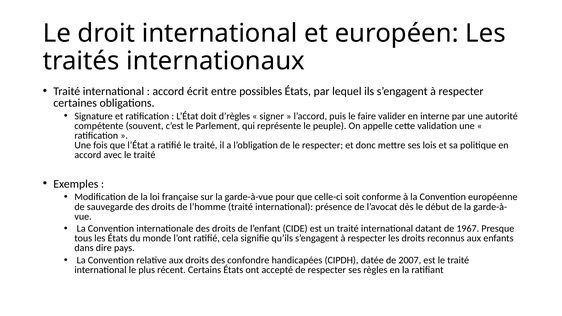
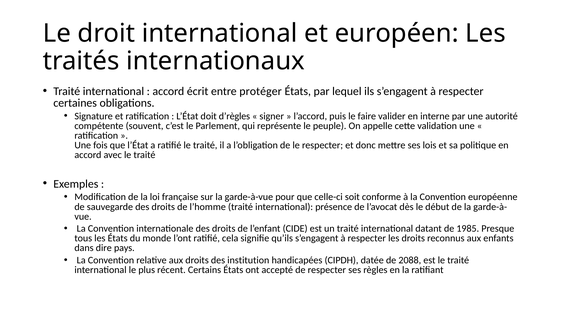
possibles: possibles -> protéger (261, 92)
1967: 1967 -> 1985 (468, 229)
confondre: confondre -> institution (248, 260)
2007: 2007 -> 2088 (410, 260)
